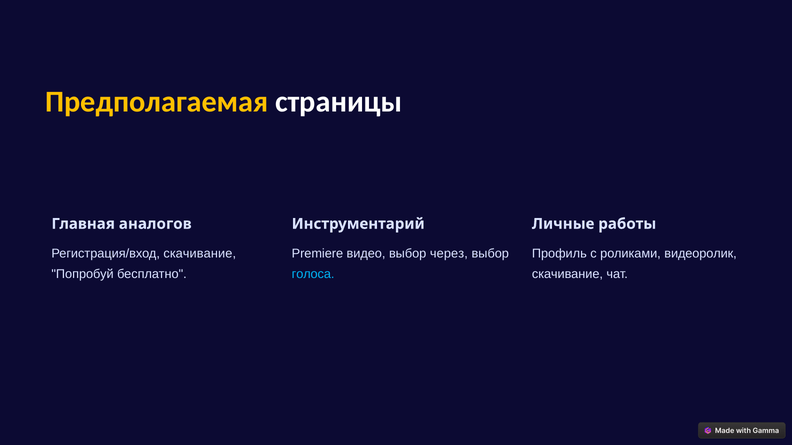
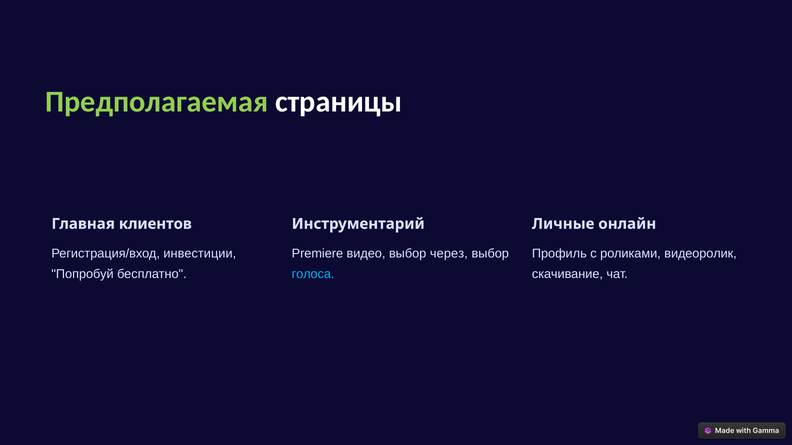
Предполагаемая colour: yellow -> light green (157, 102)
аналогов: аналогов -> клиентов (155, 224)
работы: работы -> онлайн (627, 224)
Регистрация/вход скачивание: скачивание -> инвестиции (200, 254)
